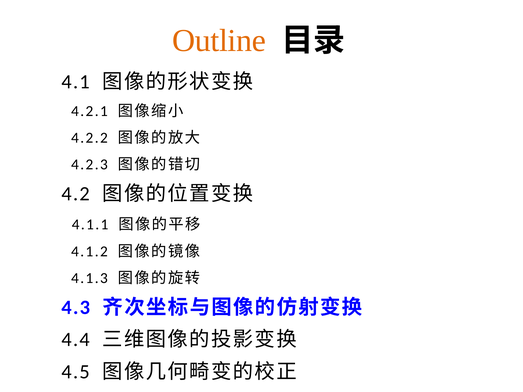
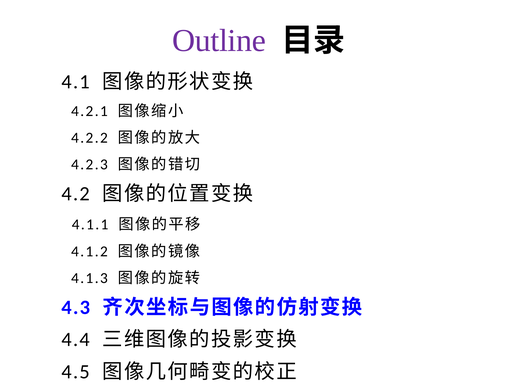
Outline colour: orange -> purple (219, 40)
